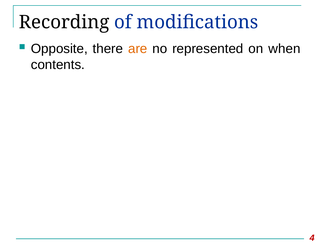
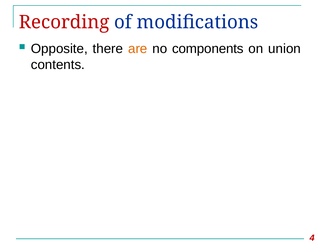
Recording colour: black -> red (64, 22)
represented: represented -> components (208, 49)
when: when -> union (285, 49)
